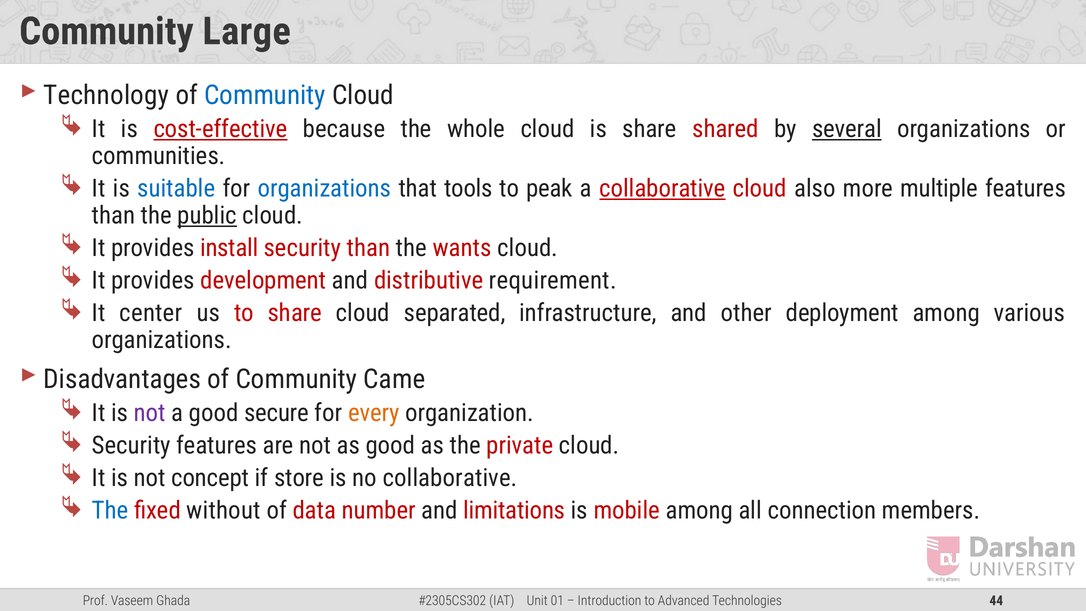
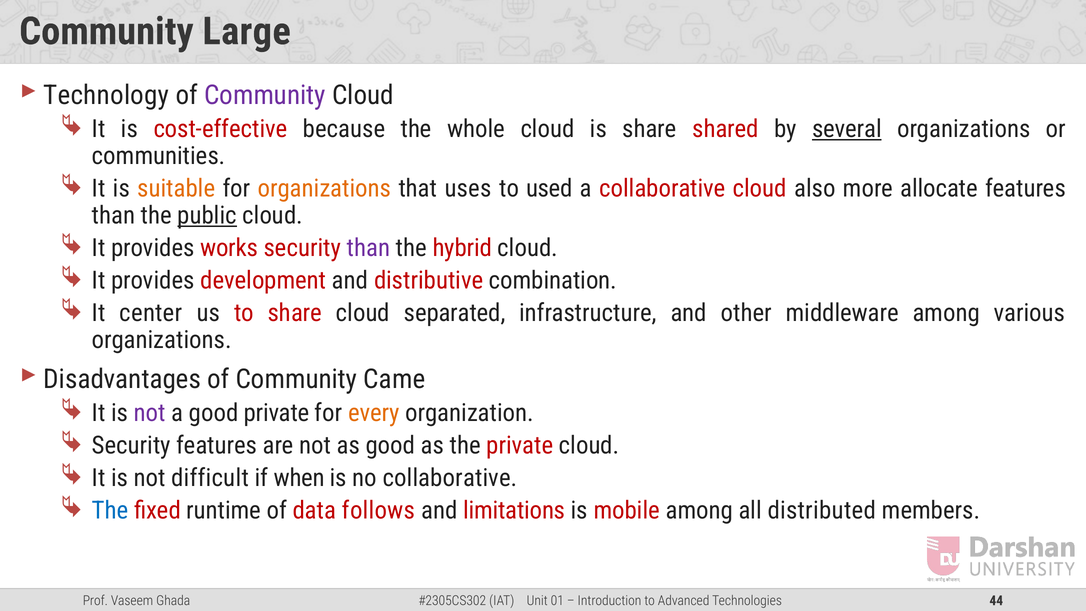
Community colour: blue -> purple (265, 95)
cost-effective underline: present -> none (221, 129)
suitable colour: blue -> orange (176, 189)
organizations colour: blue -> orange (324, 189)
tools: tools -> uses (468, 189)
peak: peak -> used (549, 189)
collaborative underline: present -> none (663, 189)
multiple: multiple -> allocate (939, 189)
install: install -> works (229, 248)
than colour: red -> purple (368, 248)
wants: wants -> hybrid (462, 248)
requirement: requirement -> combination (553, 280)
deployment: deployment -> middleware (842, 313)
good secure: secure -> private (277, 413)
concept: concept -> difficult (210, 478)
store: store -> when (299, 478)
without: without -> runtime (224, 511)
number: number -> follows (379, 511)
connection: connection -> distributed (822, 511)
